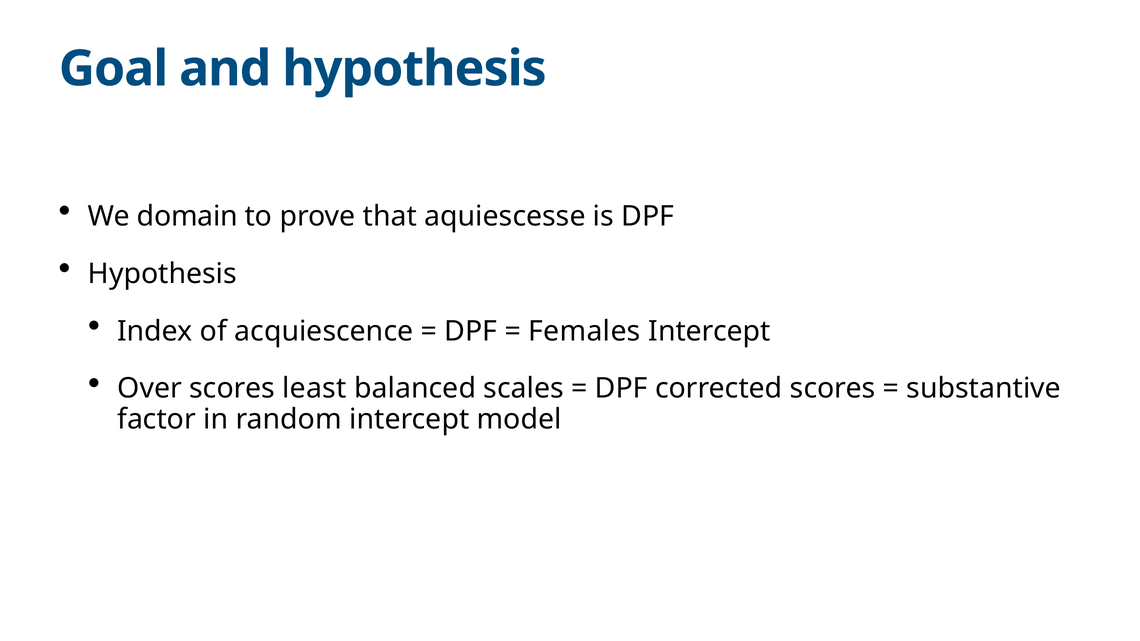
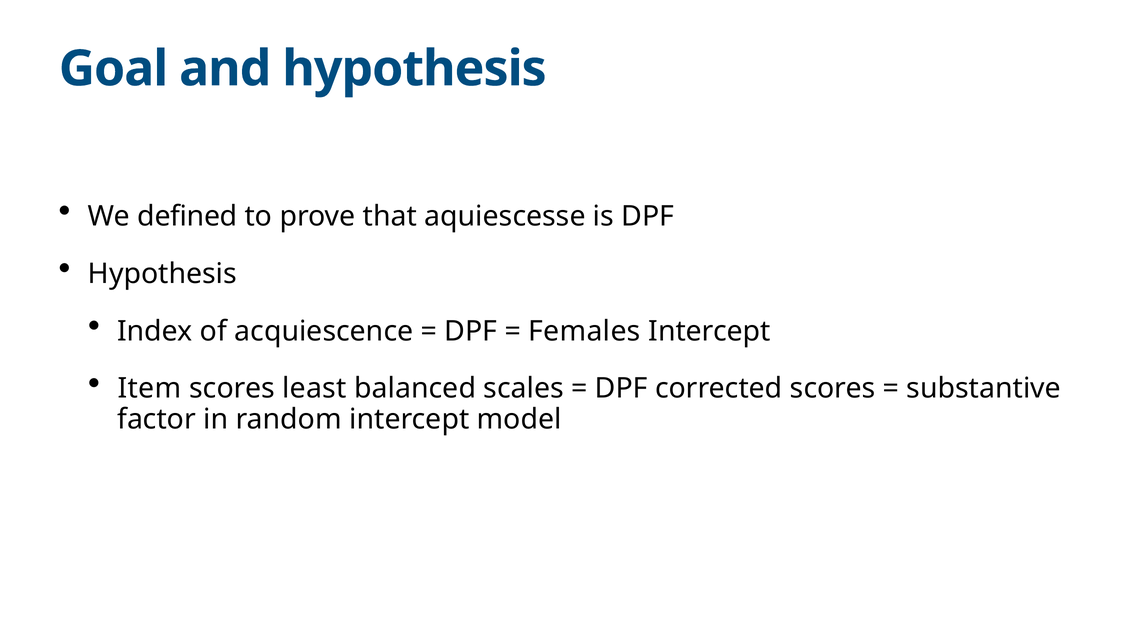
domain: domain -> defined (187, 216)
Over: Over -> Item (149, 389)
